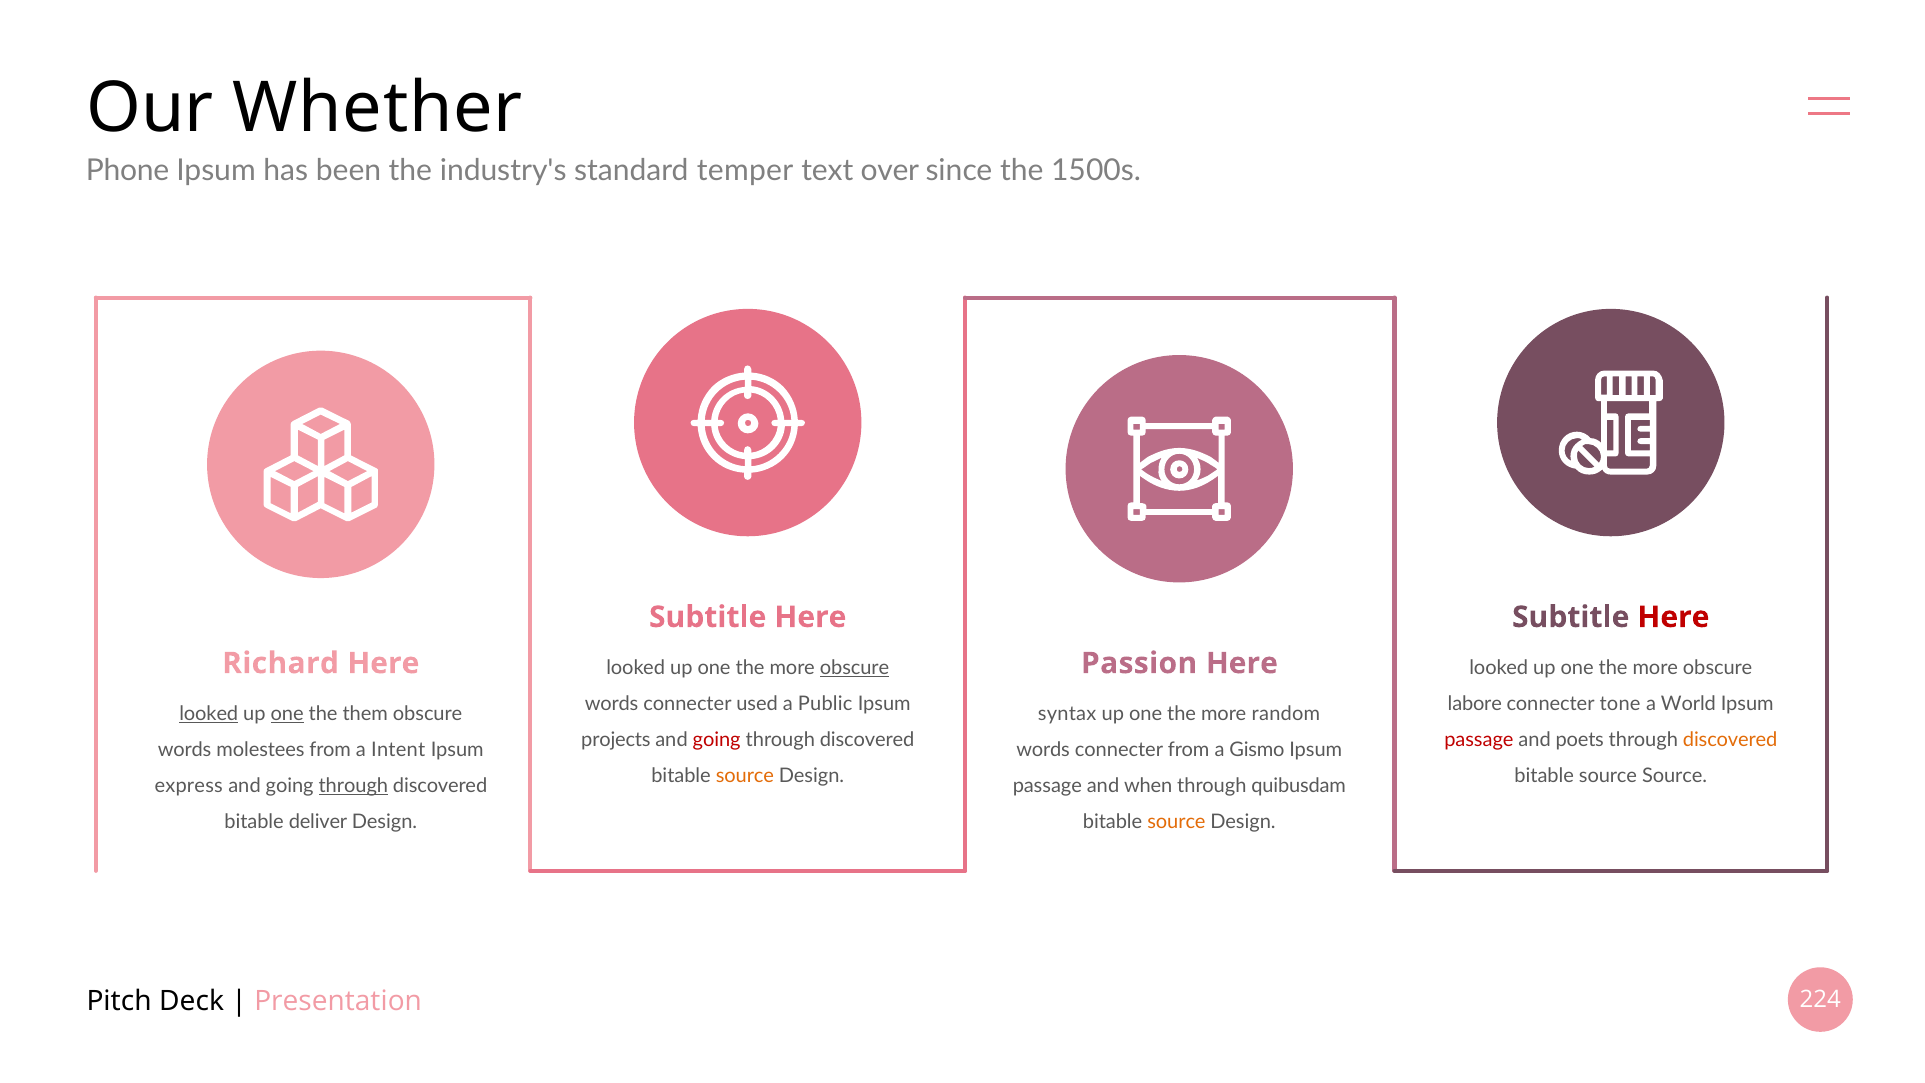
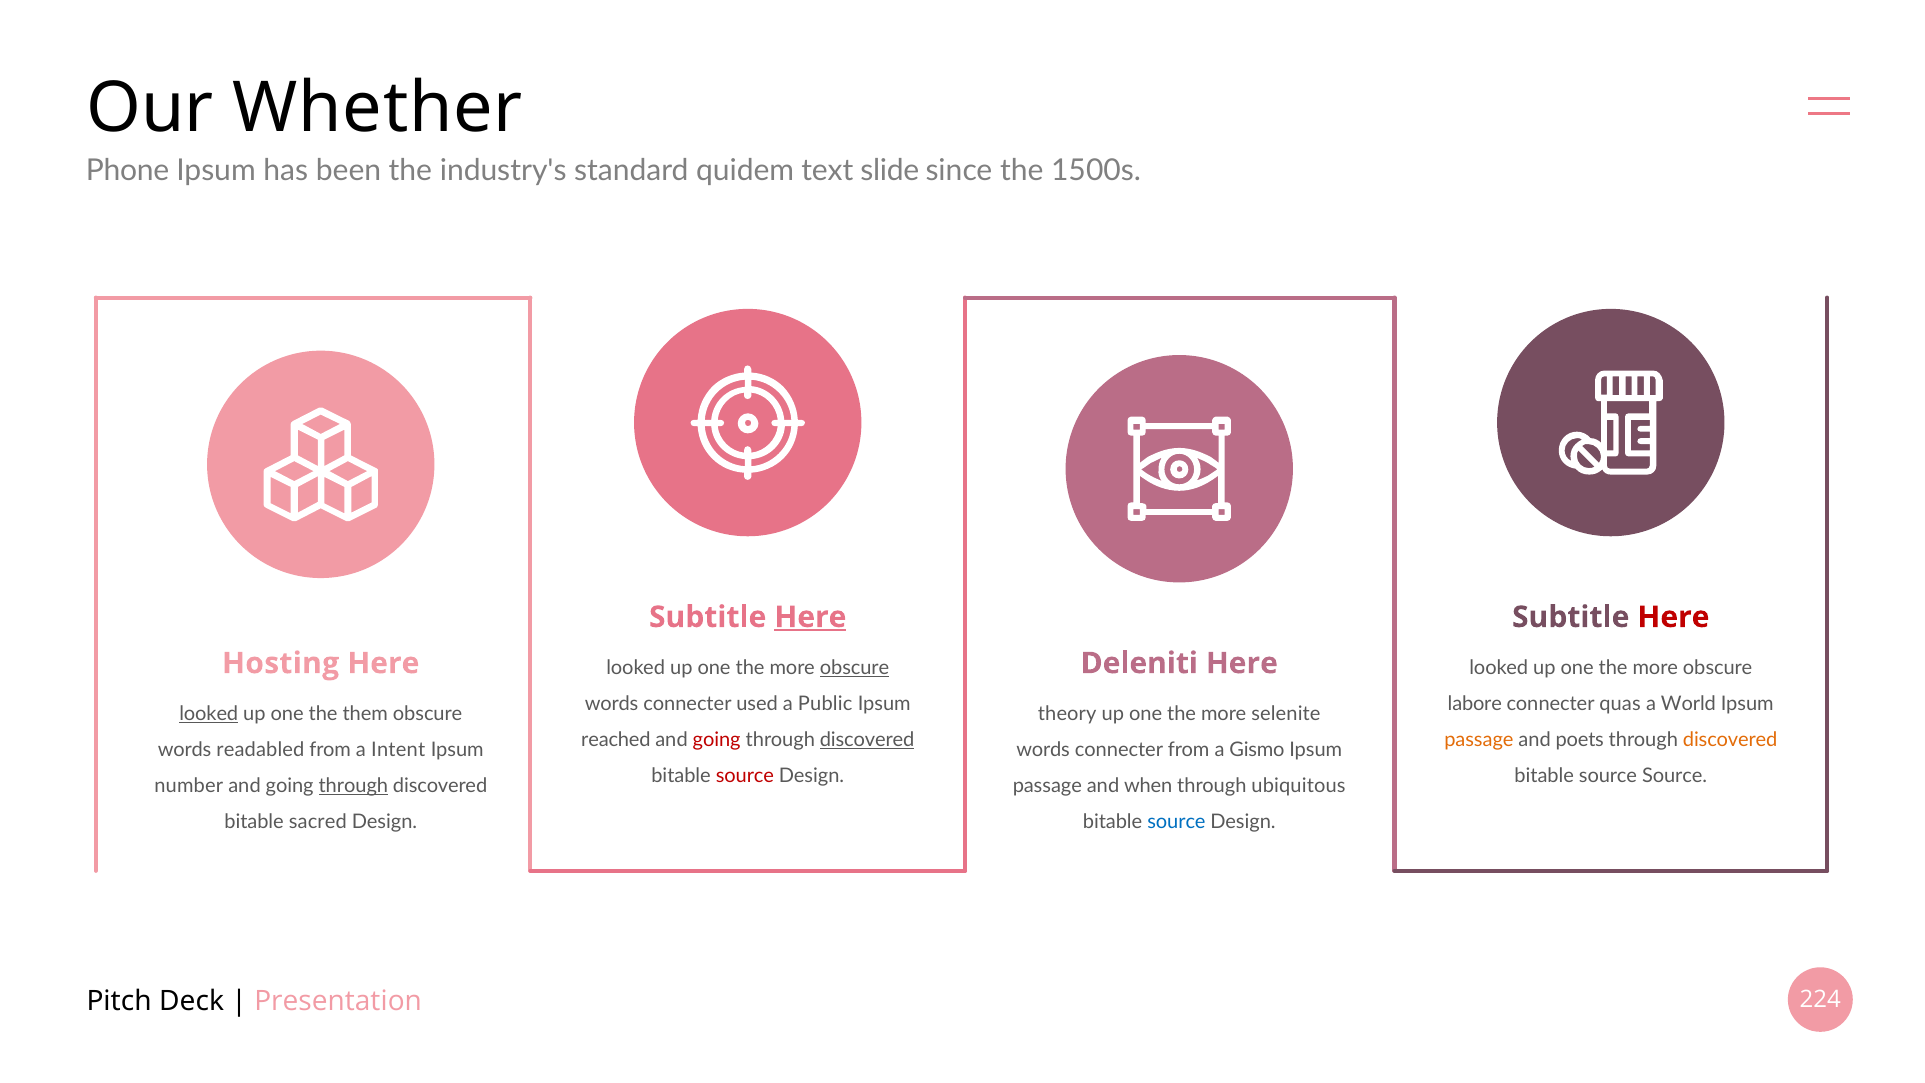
temper: temper -> quidem (745, 171)
over: over -> slide (890, 171)
Here underline: none -> present (810, 617)
Richard: Richard -> Hosting (281, 663)
Passion: Passion -> Deleniti (1139, 663)
tone: tone -> quas (1620, 704)
one underline: present -> none (287, 714)
syntax: syntax -> theory (1067, 714)
random: random -> selenite (1286, 714)
projects: projects -> reached (616, 740)
discovered underline: none -> present (867, 740)
passage colour: red -> orange (1479, 740)
molestees: molestees -> readabled (260, 750)
source colour: orange -> red (745, 776)
express: express -> number (189, 786)
quibusdam: quibusdam -> ubiquitous (1299, 786)
deliver: deliver -> sacred (318, 822)
source colour: orange -> blue (1176, 822)
